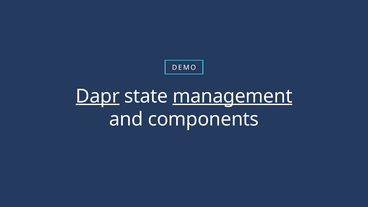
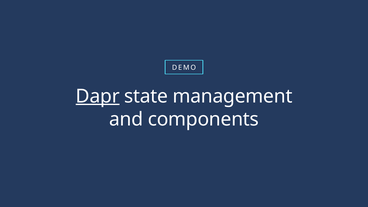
management underline: present -> none (233, 96)
